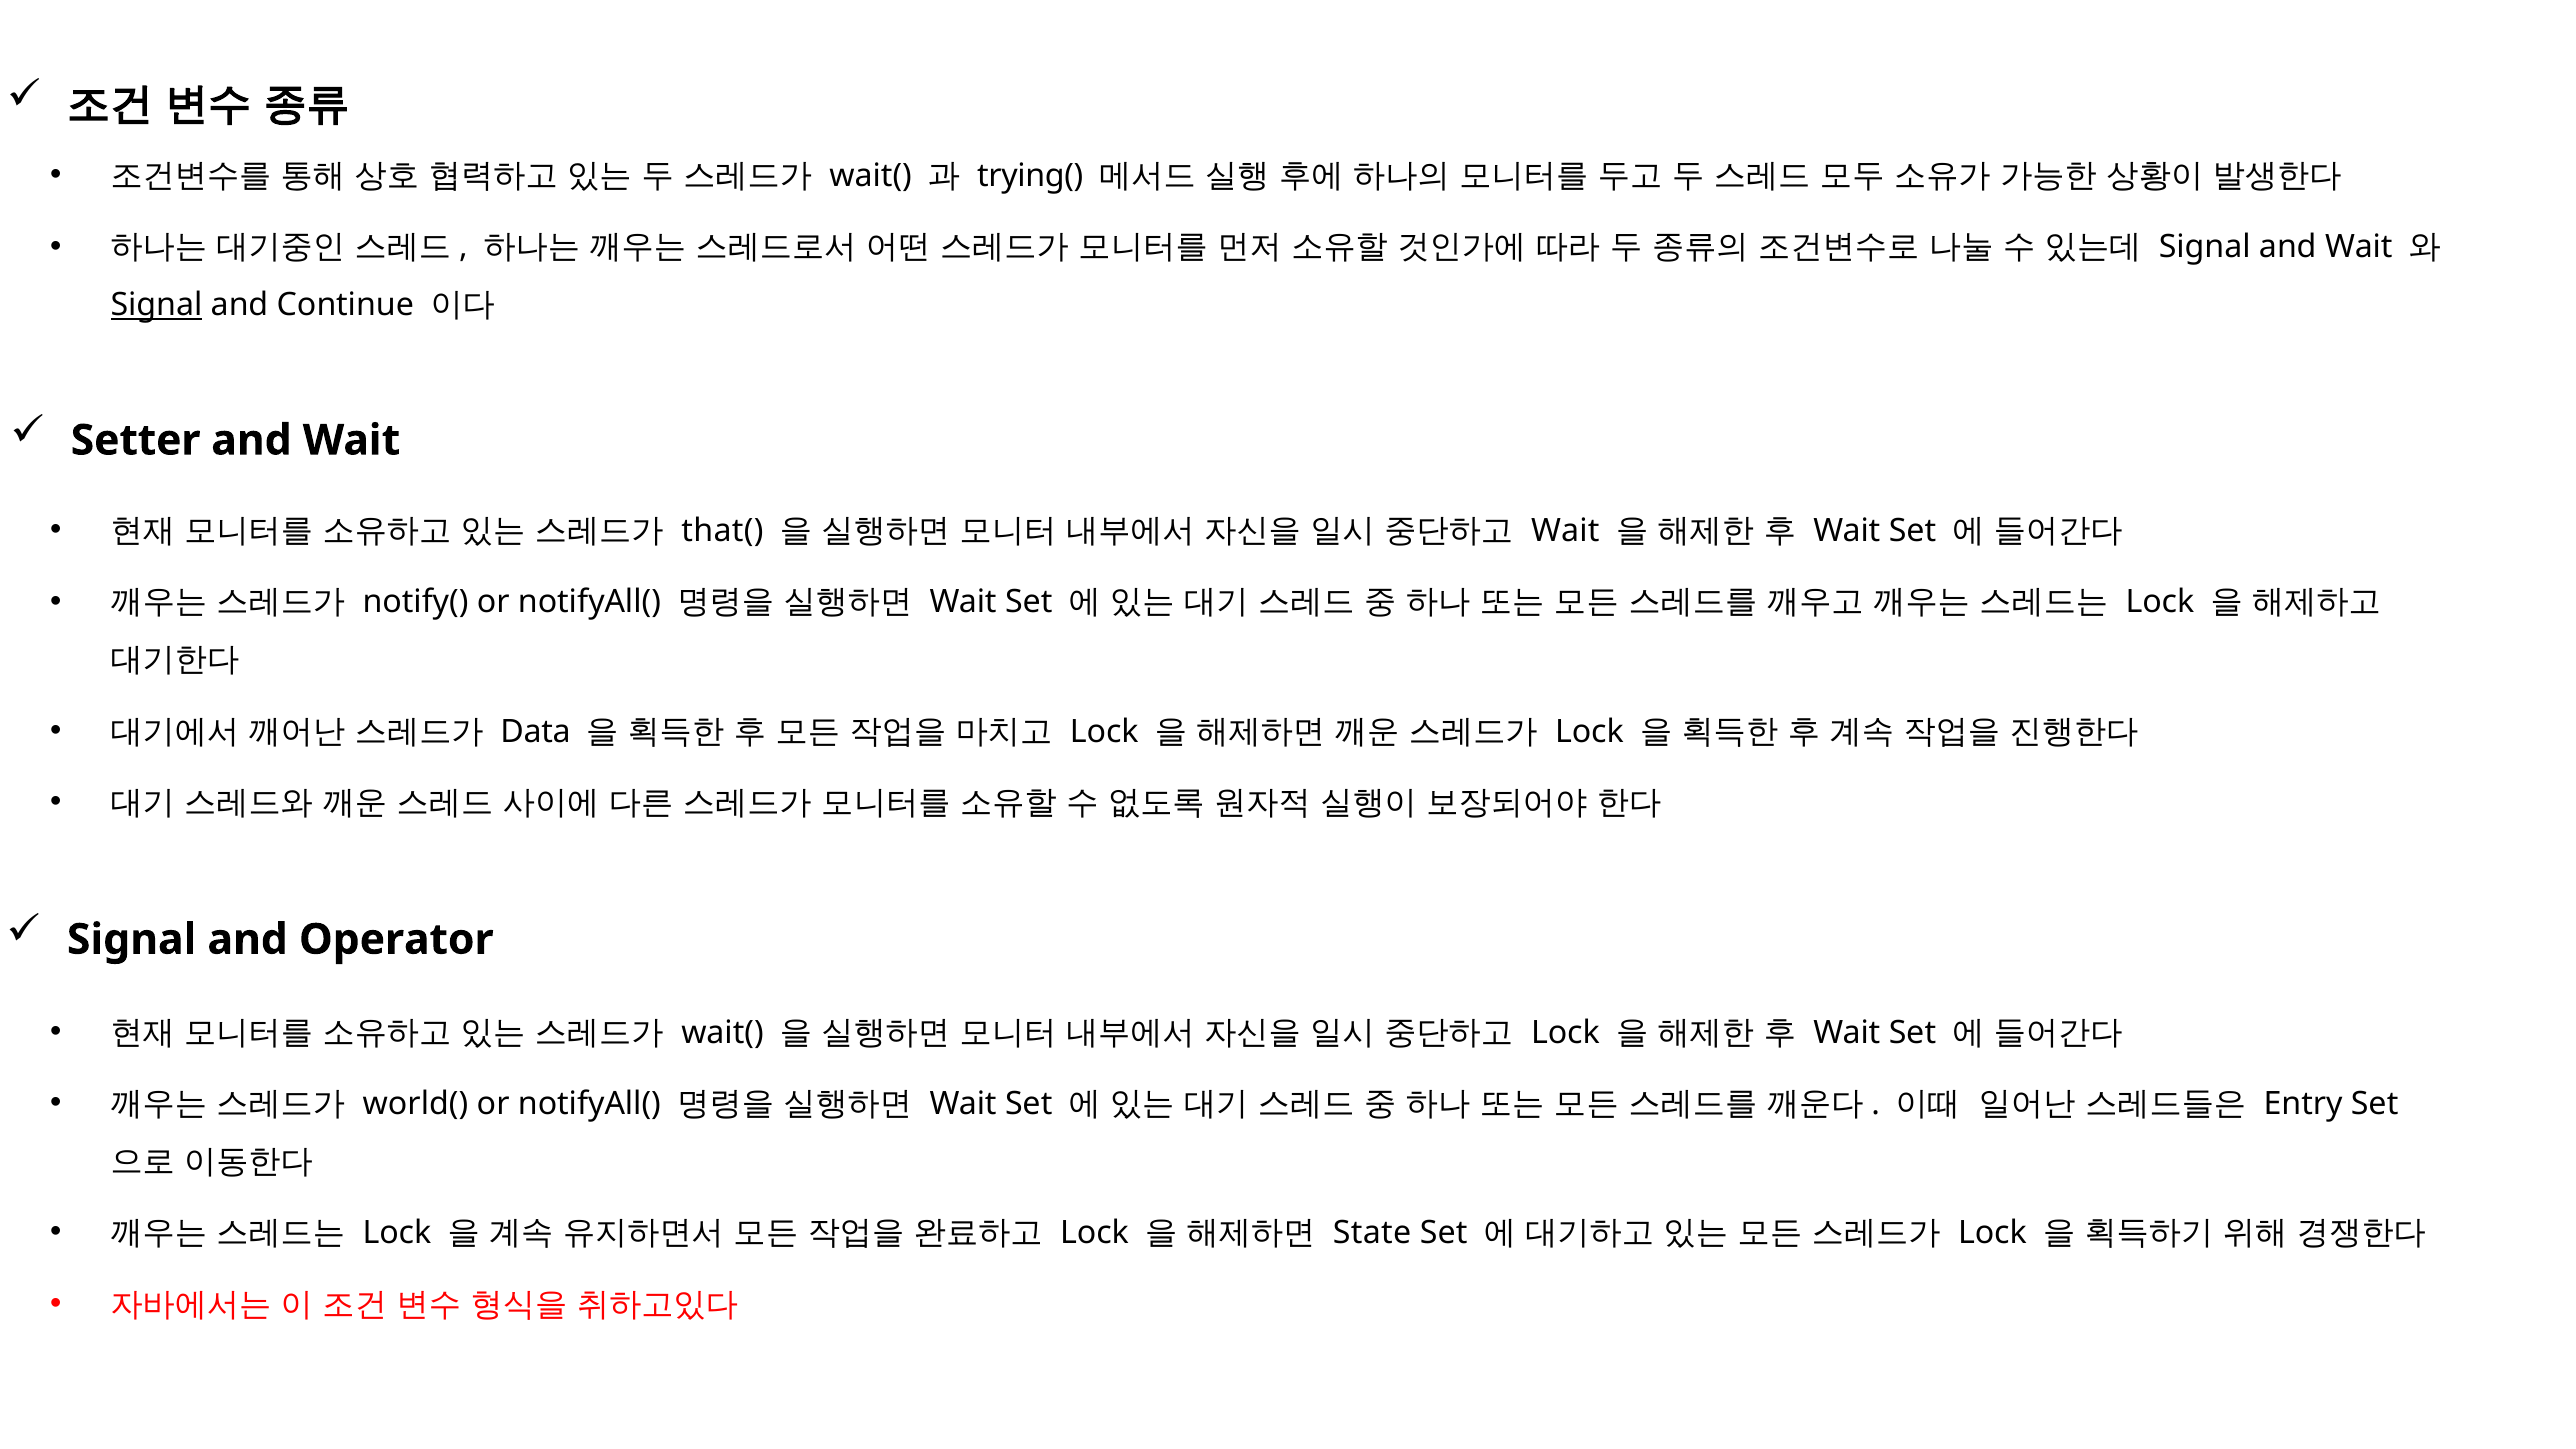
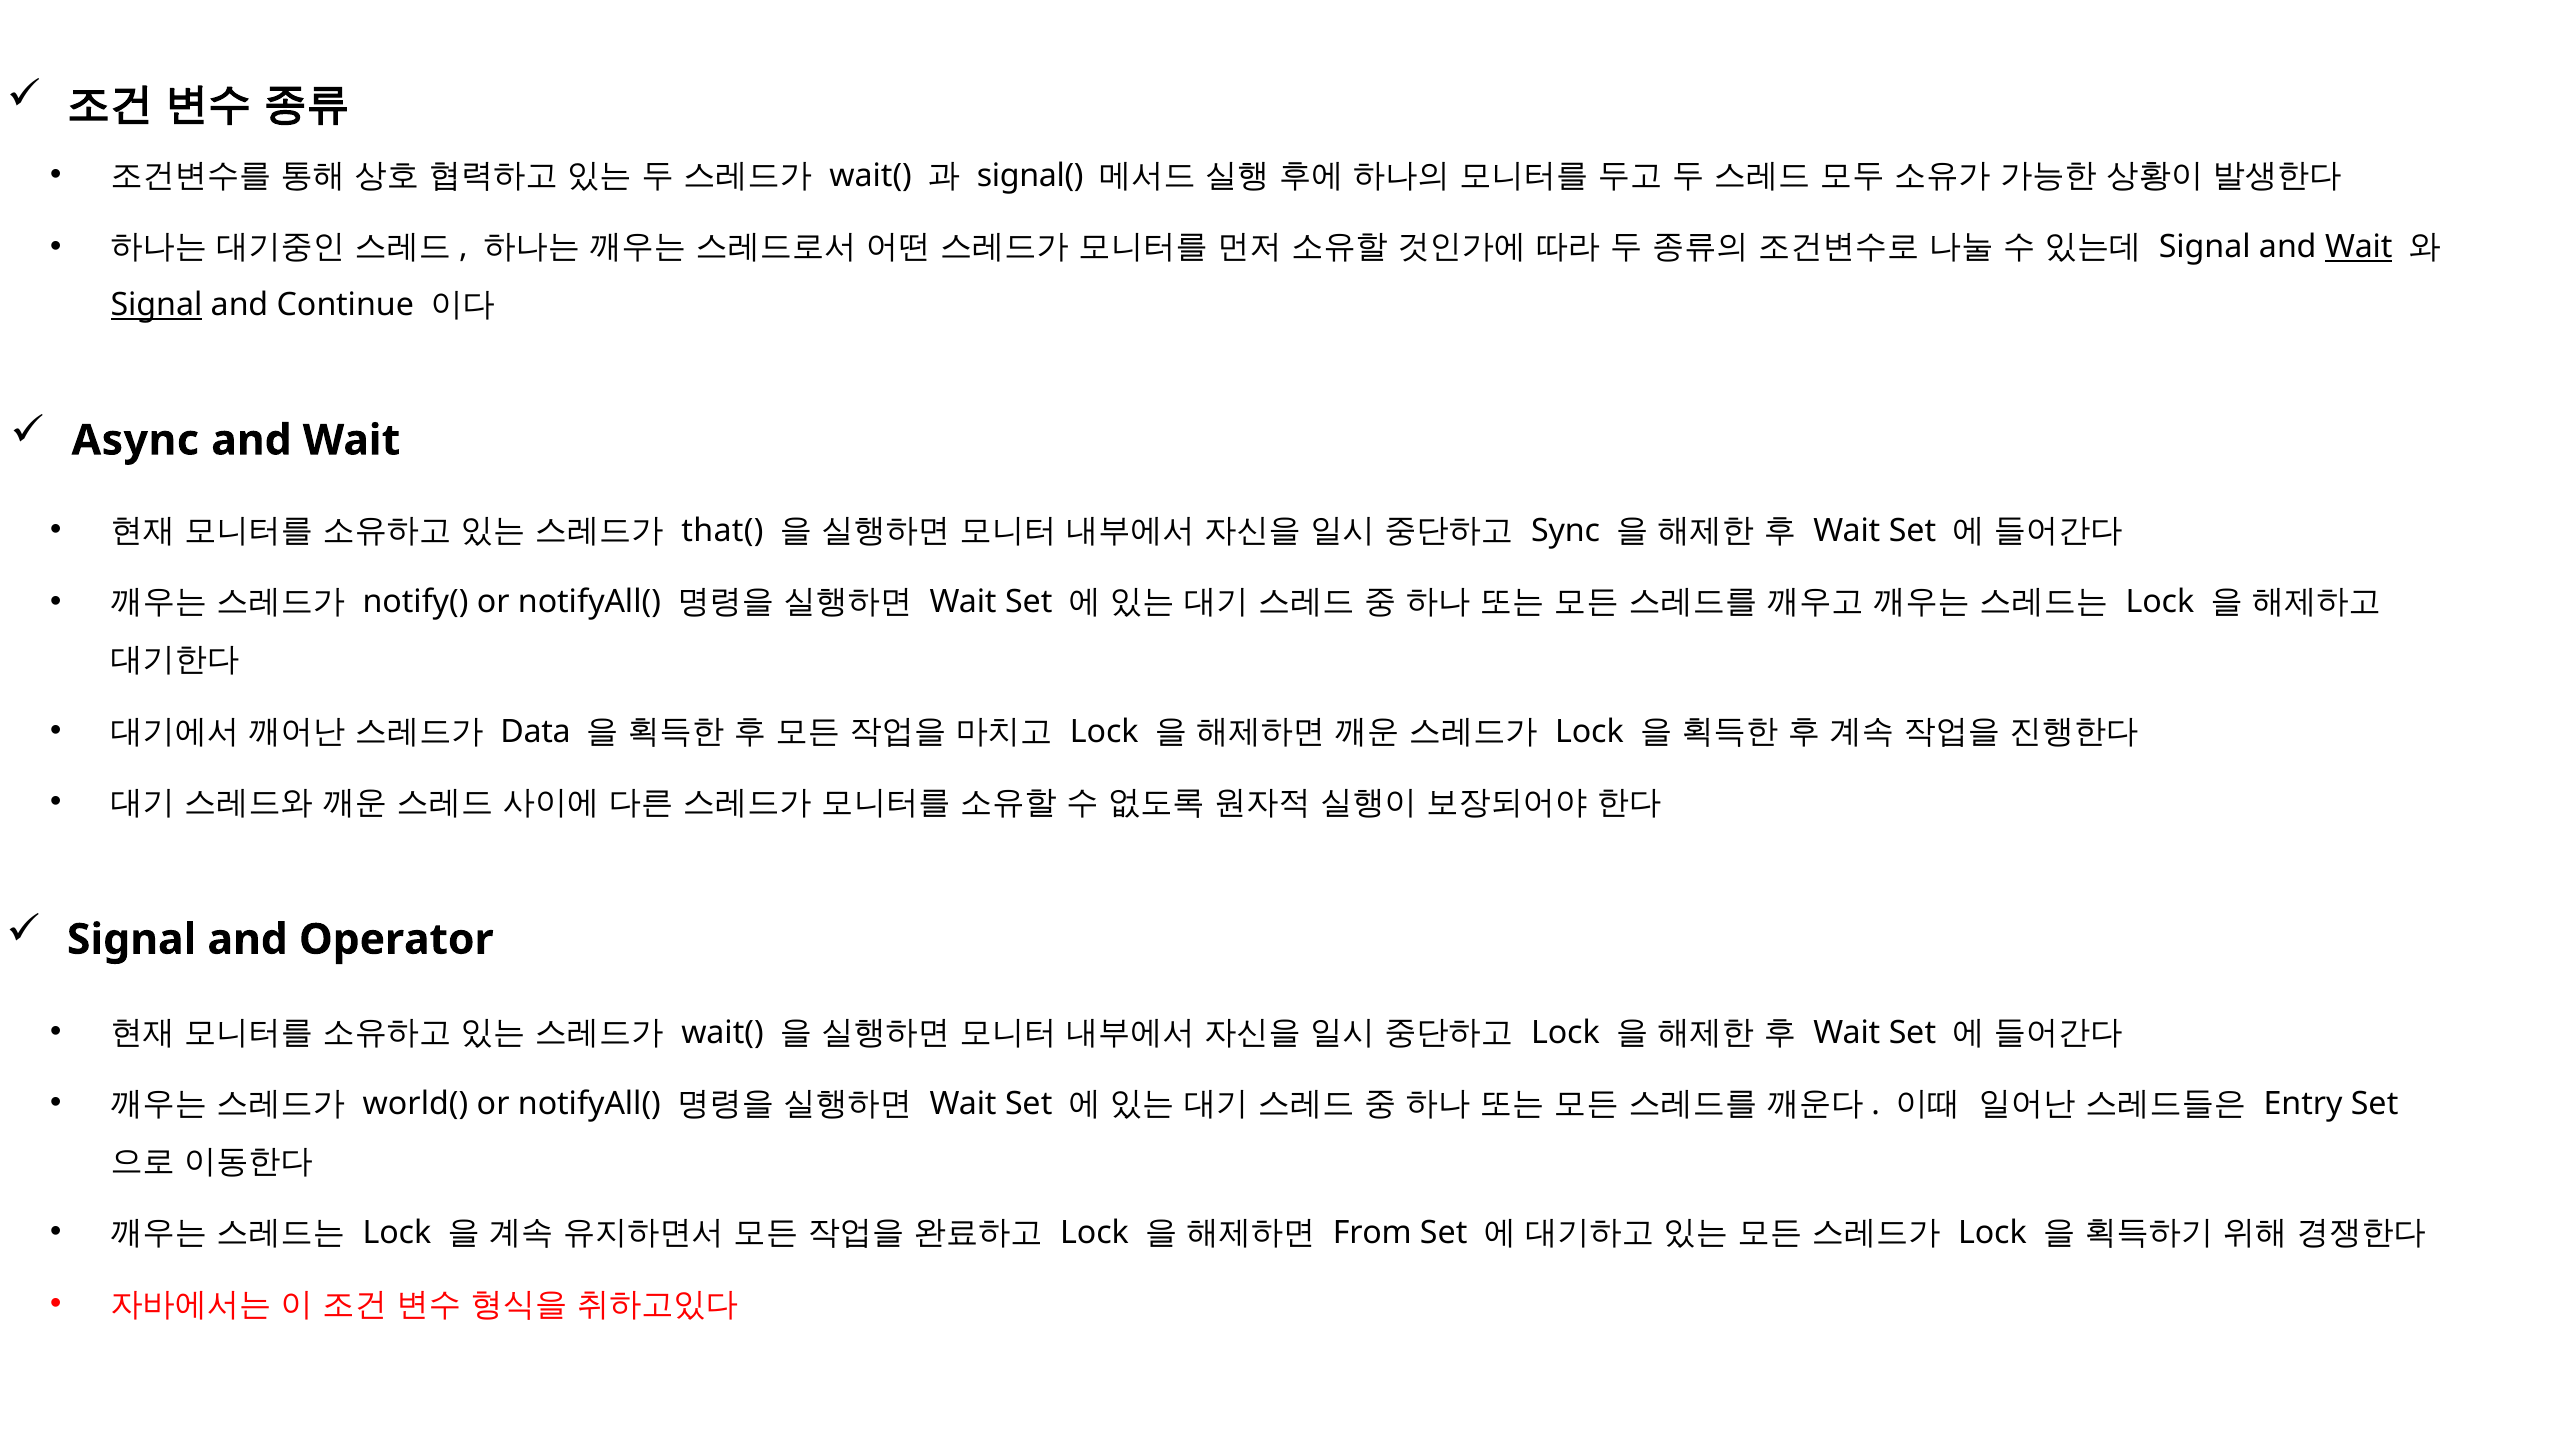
trying(: trying( -> signal( (1030, 176)
Wait underline: none -> present (2359, 247)
Setter: Setter -> Async (135, 440)
Wait: Wait -> Sync (1566, 531)
State: State -> From (1372, 1233)
